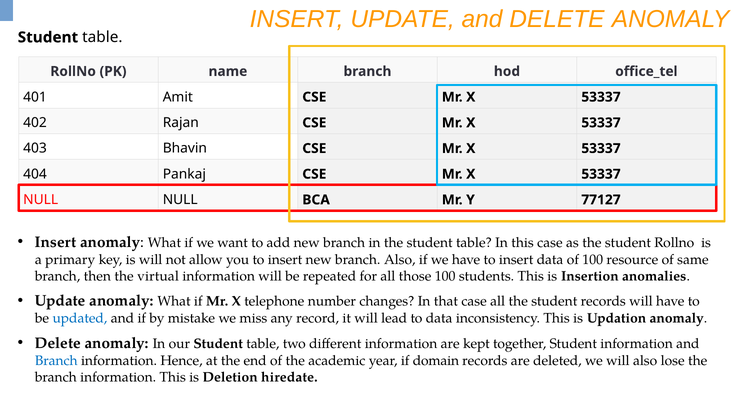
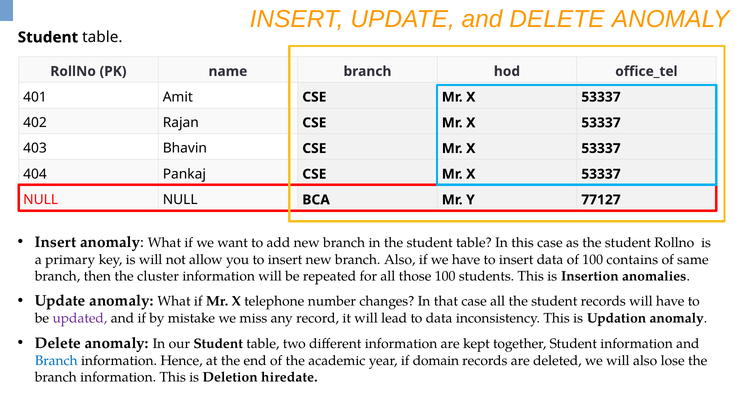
resource: resource -> contains (632, 260)
virtual: virtual -> cluster (158, 276)
updated colour: blue -> purple (80, 319)
